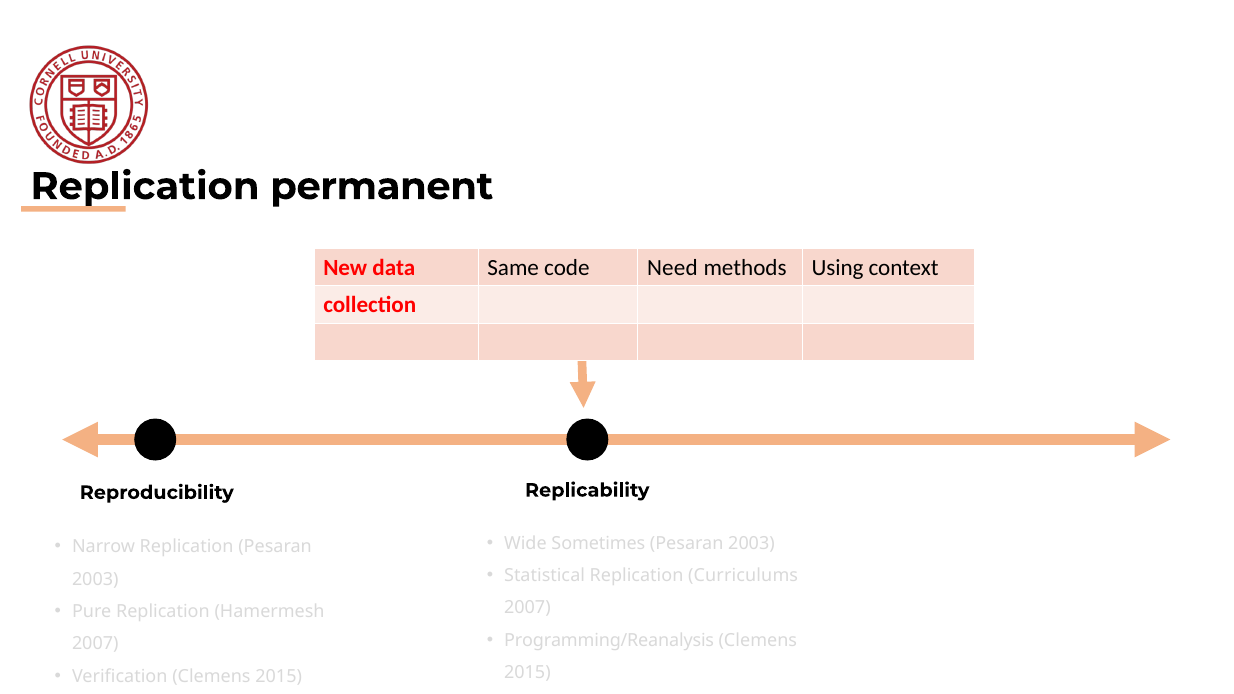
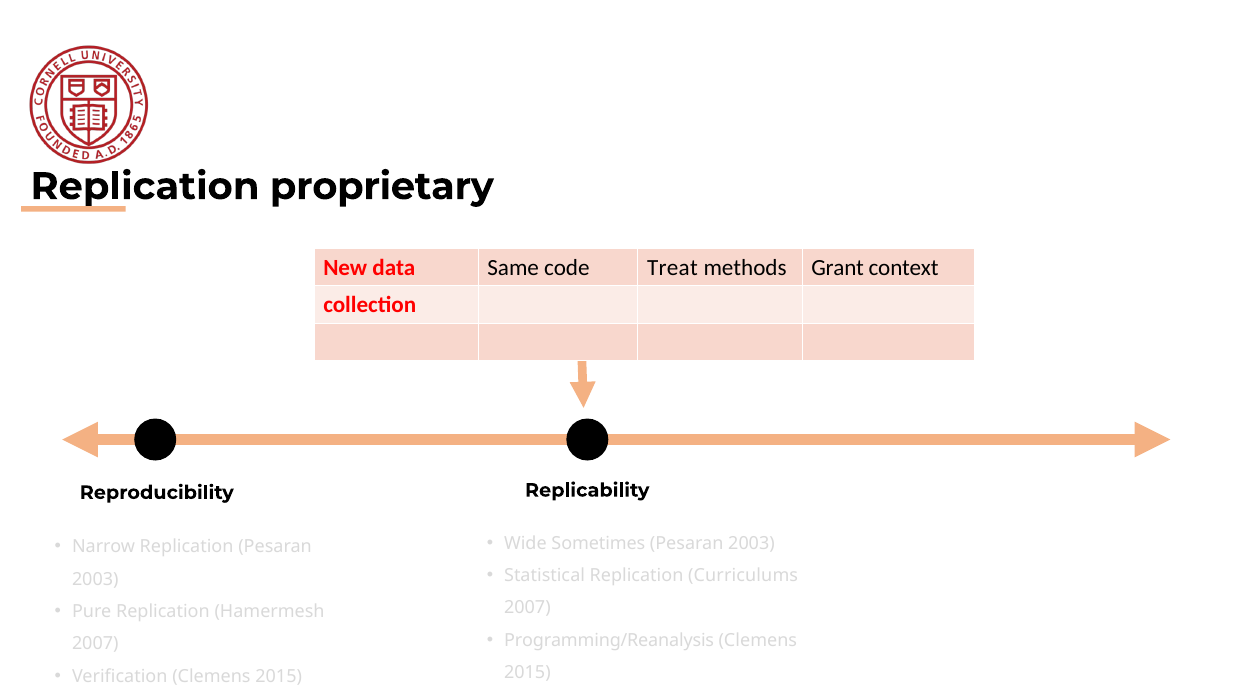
permanent: permanent -> proprietary (382, 186)
Need: Need -> Treat (672, 267)
Using: Using -> Grant (838, 267)
